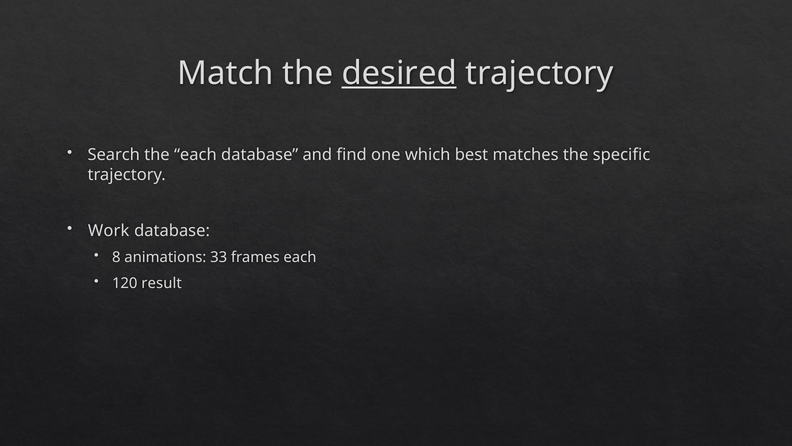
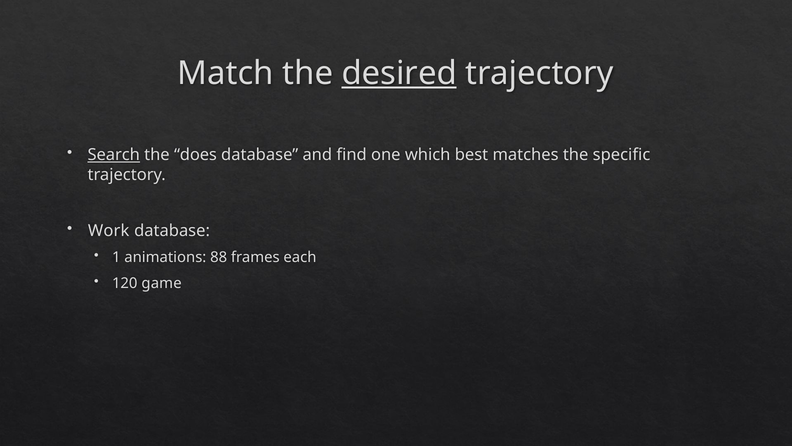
Search underline: none -> present (114, 155)
the each: each -> does (195, 155)
8: 8 -> 1 (116, 257)
33: 33 -> 88 (219, 257)
result: result -> game (162, 283)
